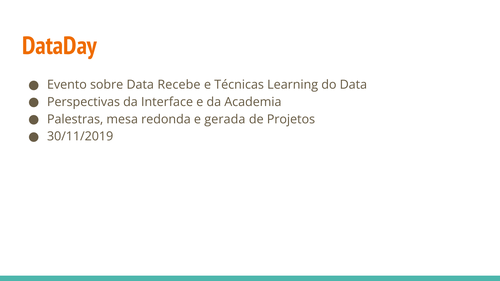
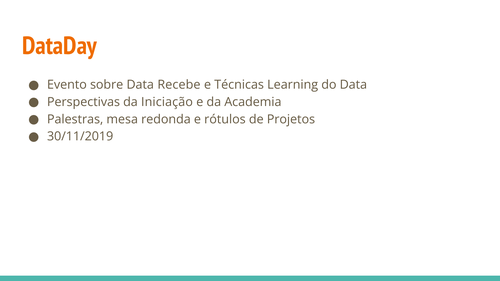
Interface: Interface -> Iniciação (167, 102)
gerada: gerada -> rótulos (225, 119)
